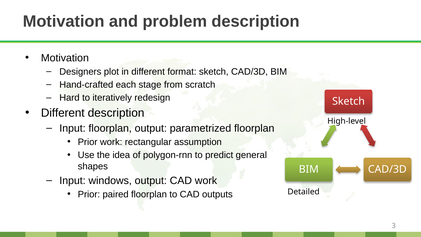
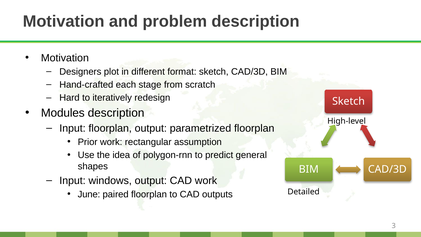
Different: Different -> Modules (63, 113)
Prior: Prior -> June (89, 194)
